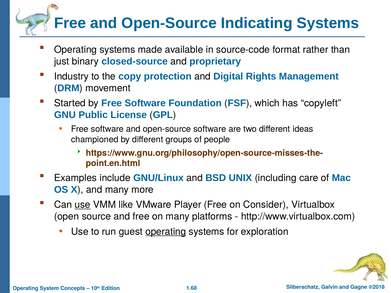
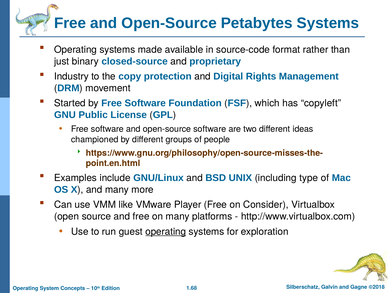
Indicating: Indicating -> Petabytes (257, 23)
care: care -> type (309, 178)
use underline: present -> none (83, 205)
